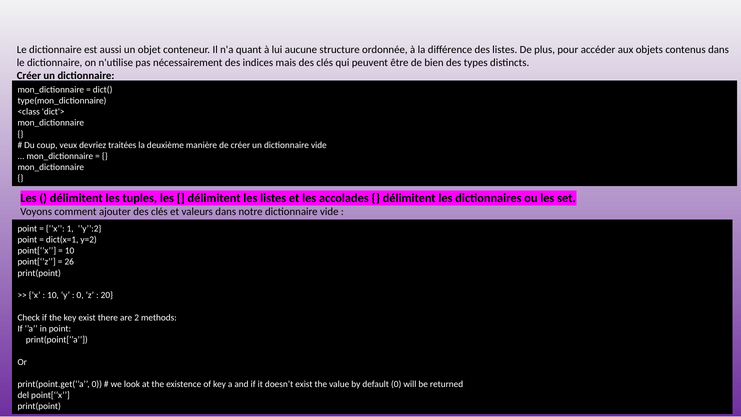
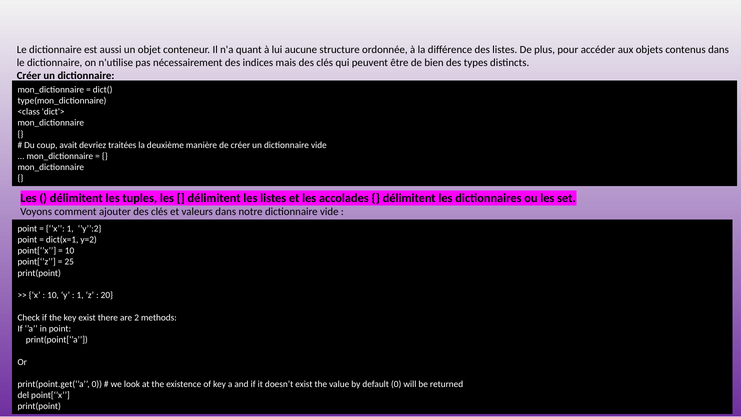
veux: veux -> avait (68, 145)
26: 26 -> 25 (69, 262)
0: 0 -> 1 (80, 295)
